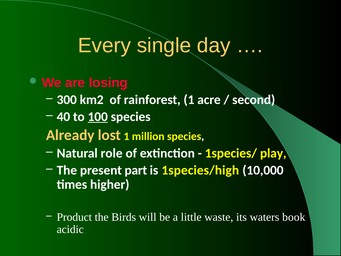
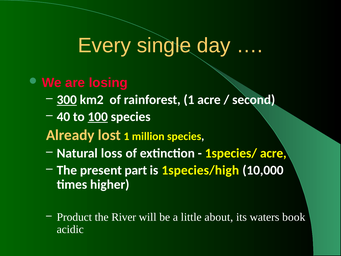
300 underline: none -> present (67, 100)
role: role -> loss (112, 153)
1species/ play: play -> acre (273, 153)
Birds: Birds -> River (124, 217)
waste: waste -> about (219, 217)
